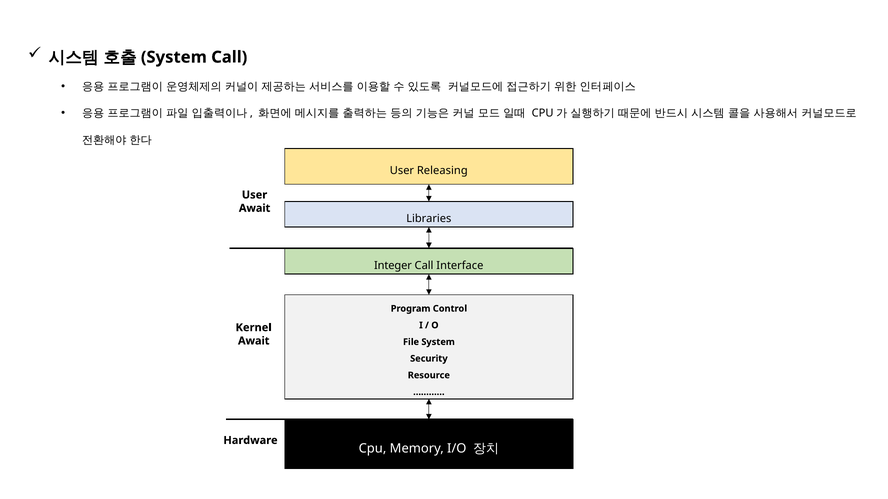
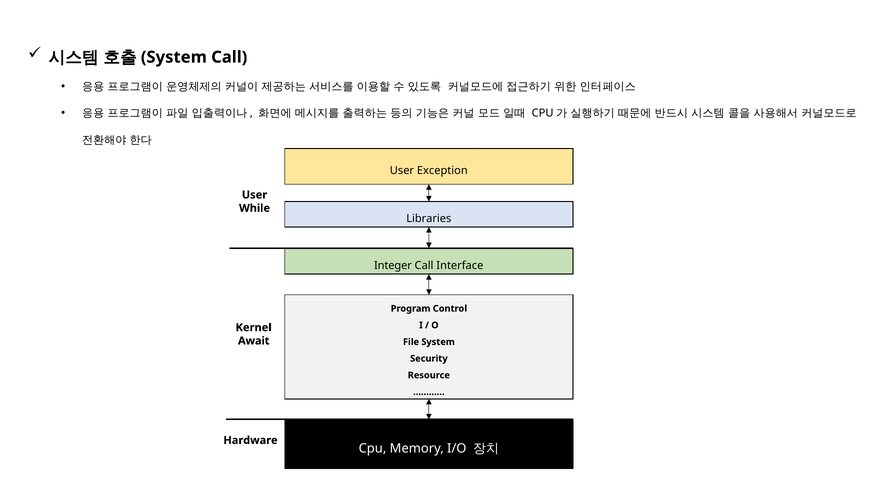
Releasing: Releasing -> Exception (442, 171)
Await: Await -> While (255, 208)
